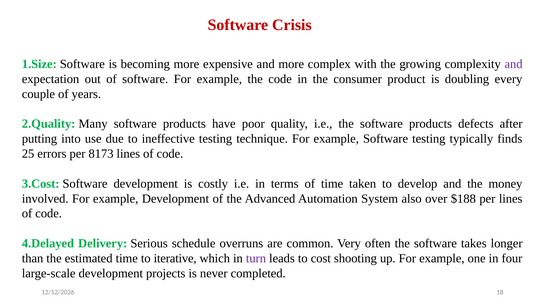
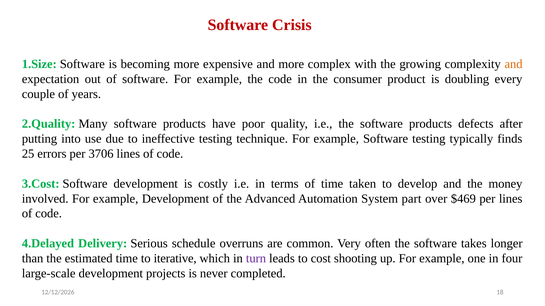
and colour: purple -> orange (514, 64)
8173: 8173 -> 3706 (101, 154)
also: also -> part (412, 199)
$188: $188 -> $469 (463, 199)
